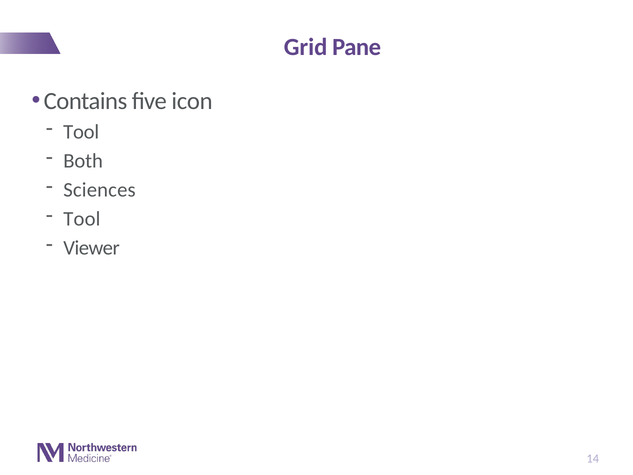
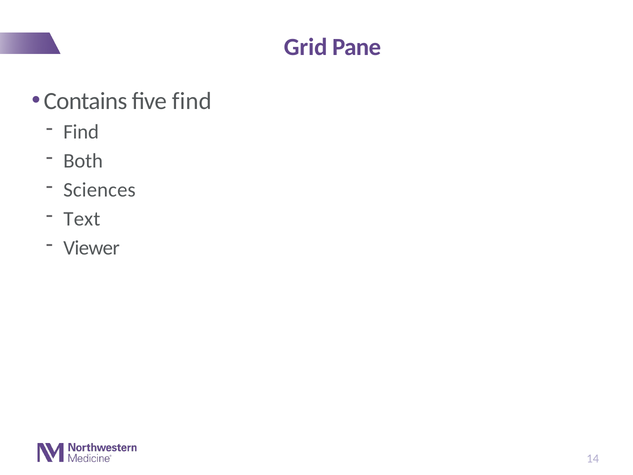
five icon: icon -> find (192, 101)
Tool: Tool -> Find (81, 132)
Tool: Tool -> Text (82, 219)
